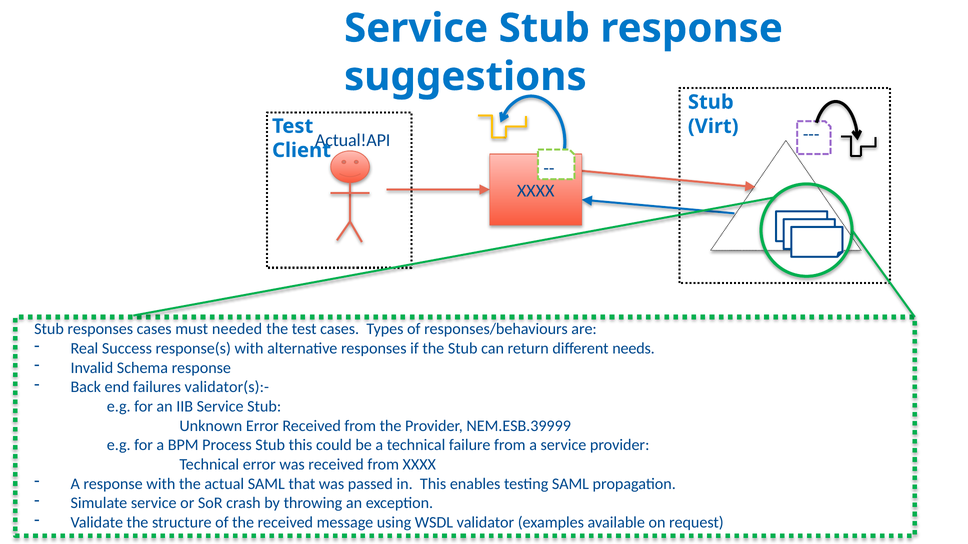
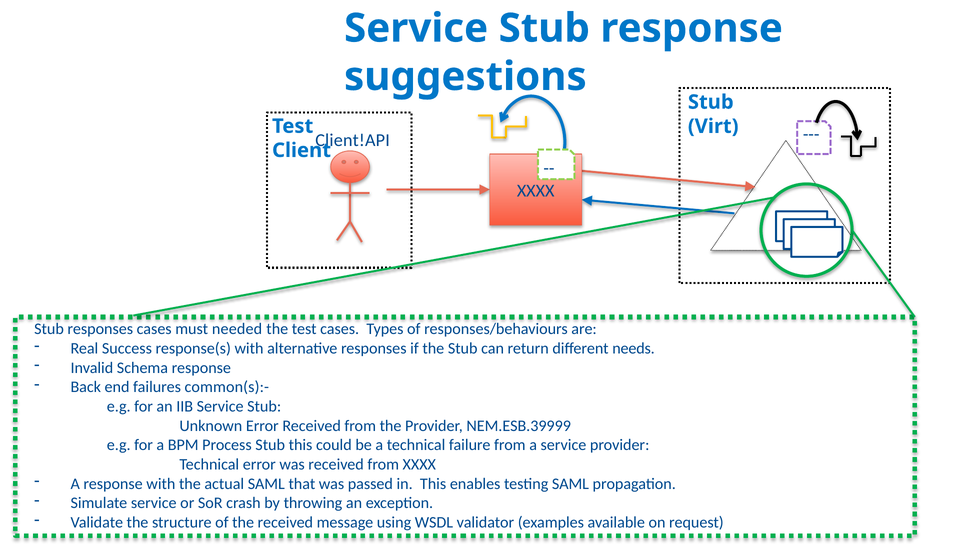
Actual!API: Actual!API -> Client!API (353, 140)
validator(s):-: validator(s):- -> common(s):- (227, 387)
